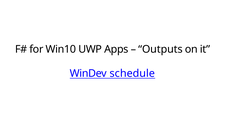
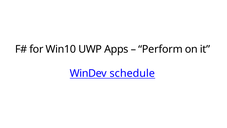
Outputs: Outputs -> Perform (160, 49)
